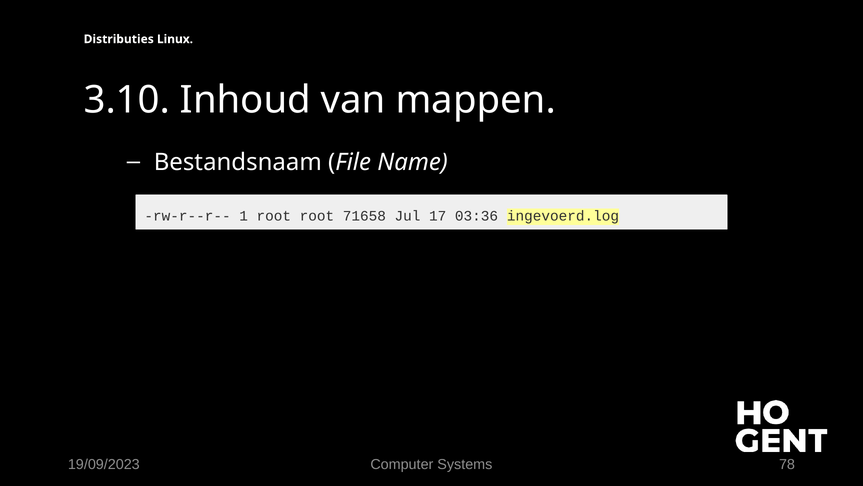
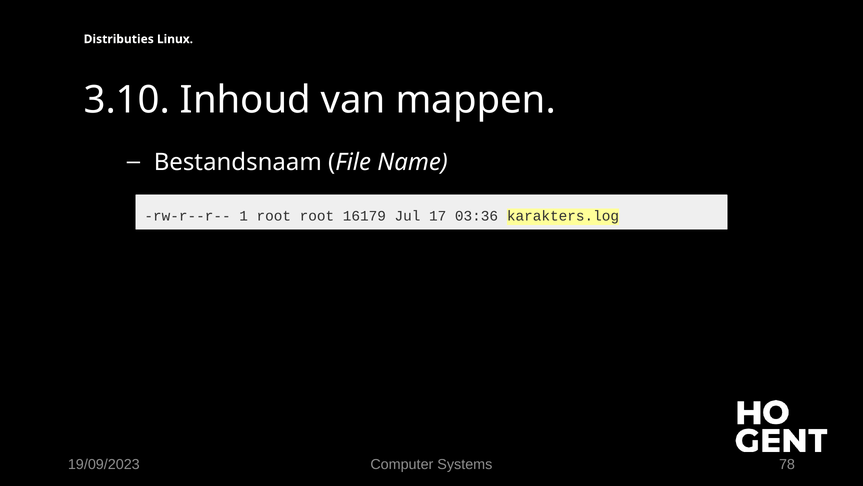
71658: 71658 -> 16179 (364, 216)
ingevoerd.log: ingevoerd.log -> karakters.log (563, 216)
